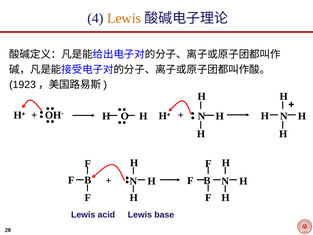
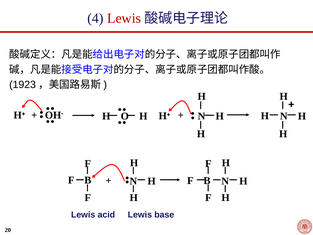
Lewis colour: orange -> red (124, 18)
